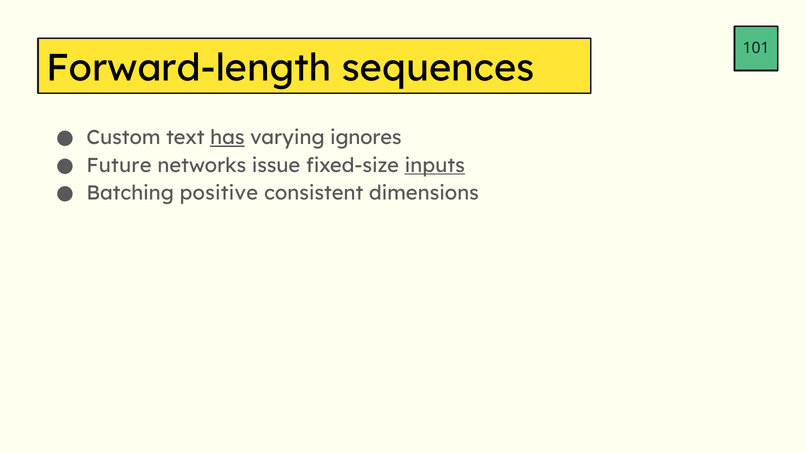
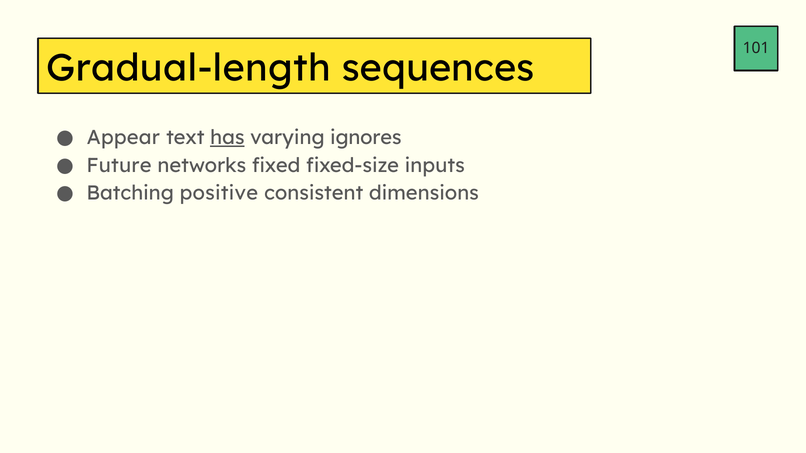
Forward-length: Forward-length -> Gradual-length (188, 68)
Custom: Custom -> Appear (123, 138)
issue: issue -> fixed (276, 166)
inputs underline: present -> none (435, 166)
